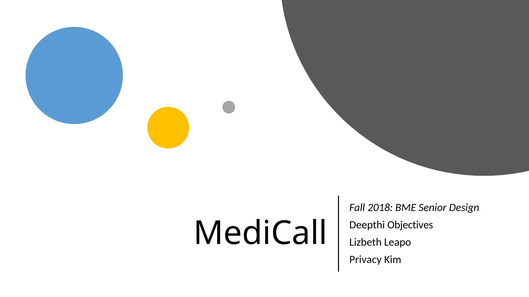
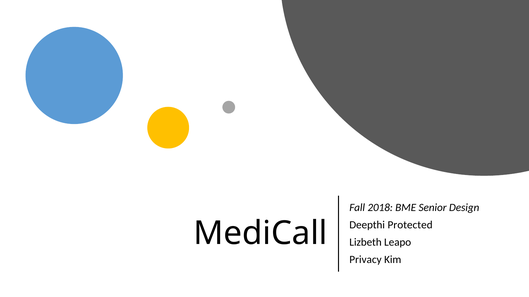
Objectives: Objectives -> Protected (410, 225)
